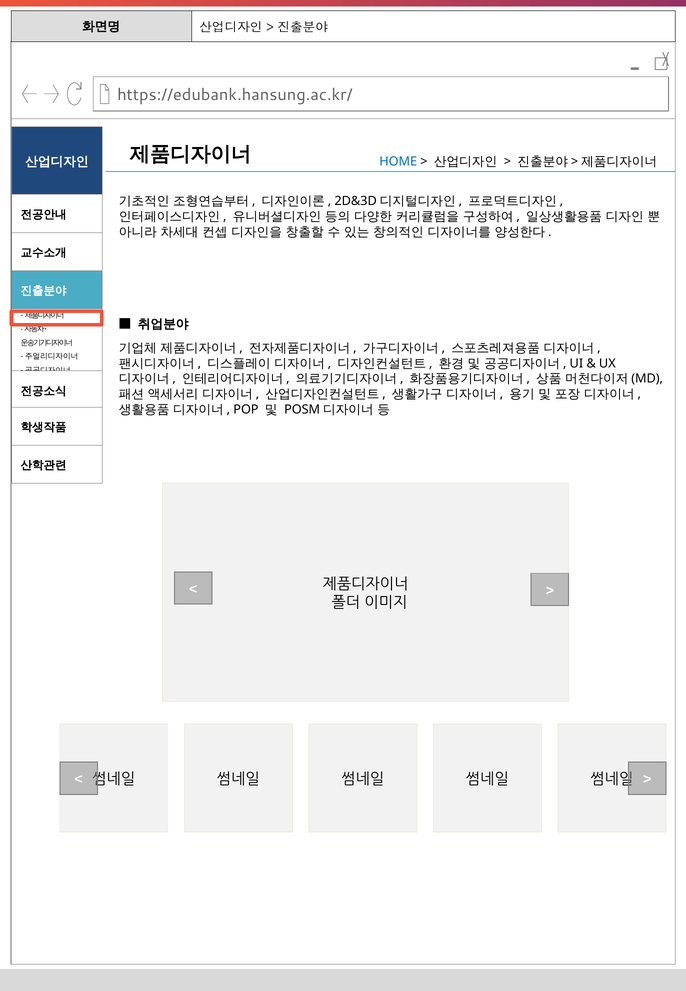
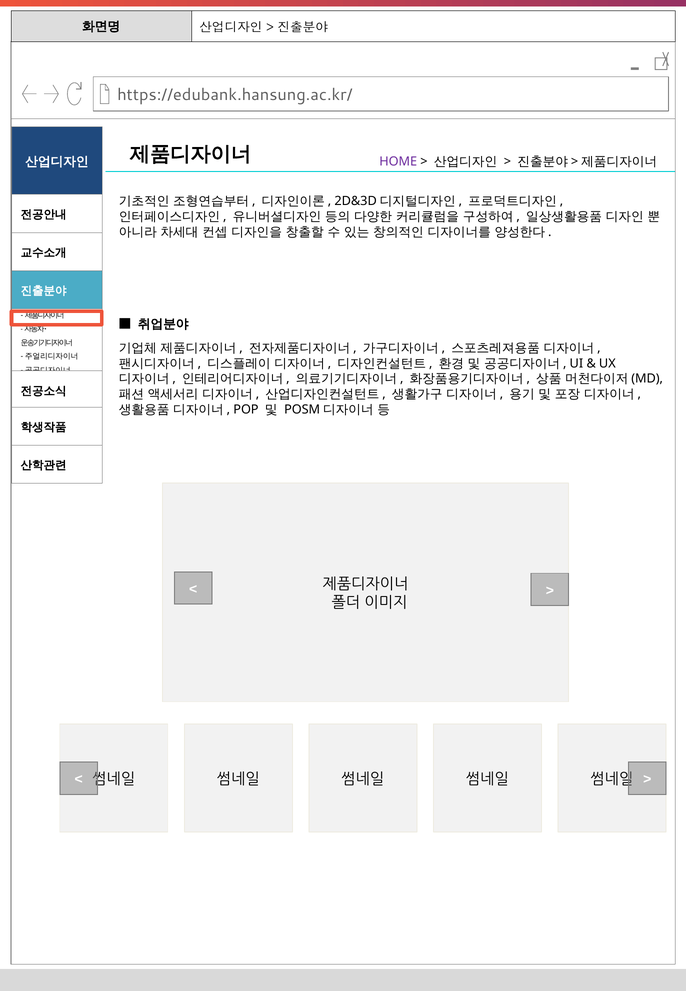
HOME colour: blue -> purple (398, 162)
